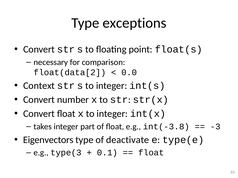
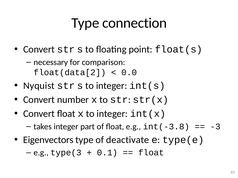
exceptions: exceptions -> connection (135, 23)
Context: Context -> Nyquist (39, 86)
